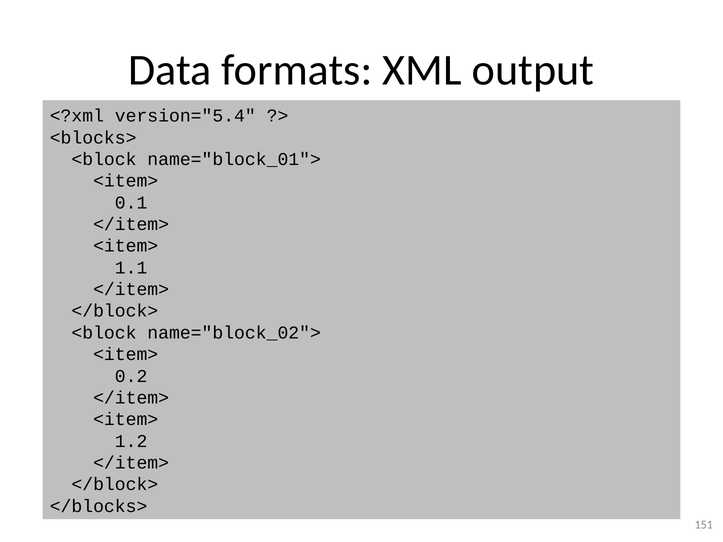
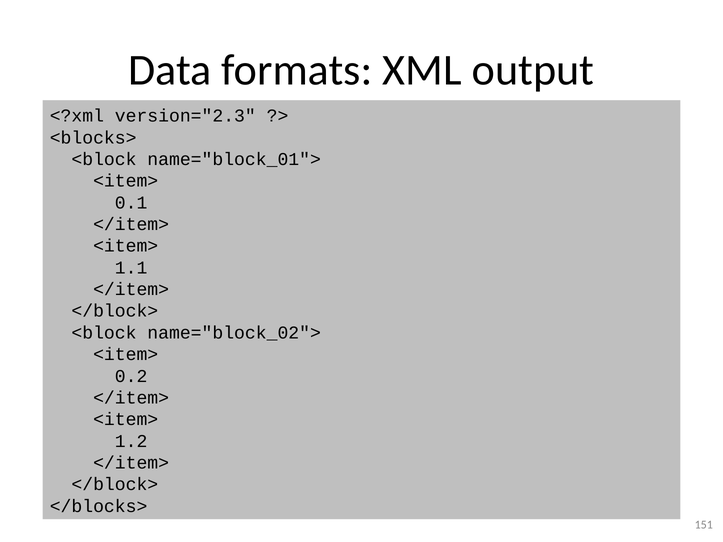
version="5.4: version="5.4 -> version="2.3 (185, 116)
